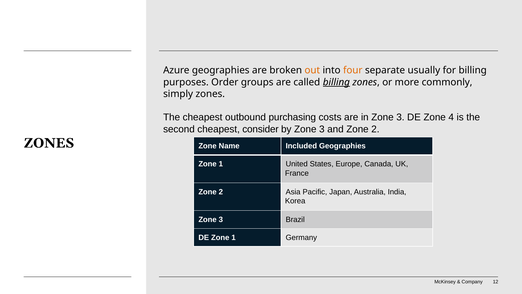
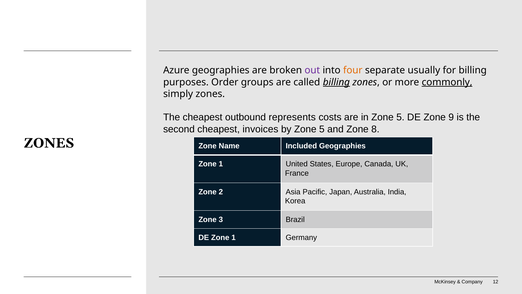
out colour: orange -> purple (312, 70)
commonly underline: none -> present (447, 82)
purchasing: purchasing -> represents (292, 117)
in Zone 3: 3 -> 5 (400, 117)
4: 4 -> 9 (451, 117)
consider: consider -> invoices (260, 129)
by Zone 3: 3 -> 5 (322, 129)
and Zone 2: 2 -> 8 (375, 129)
